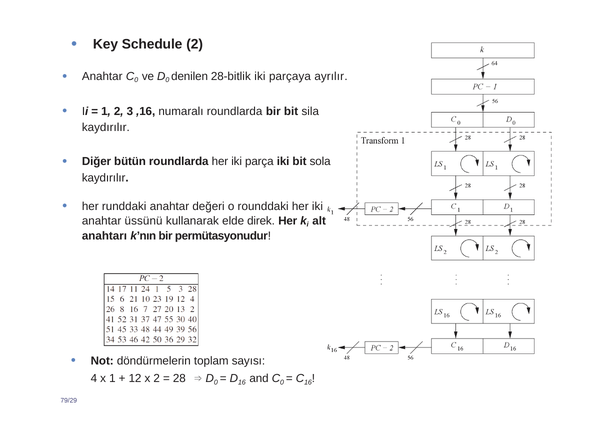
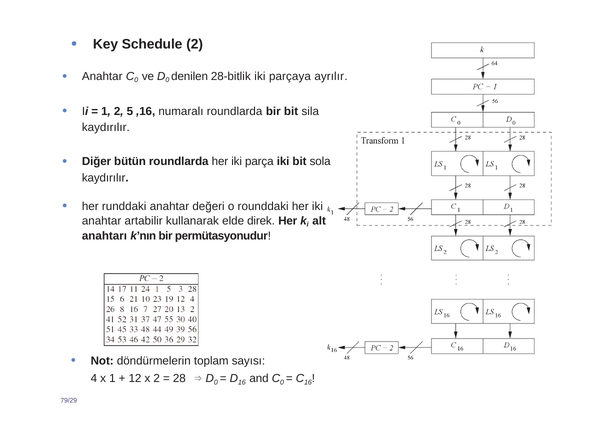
3: 3 -> 5 (130, 111)
üssünü: üssünü -> artabilir (144, 221)
